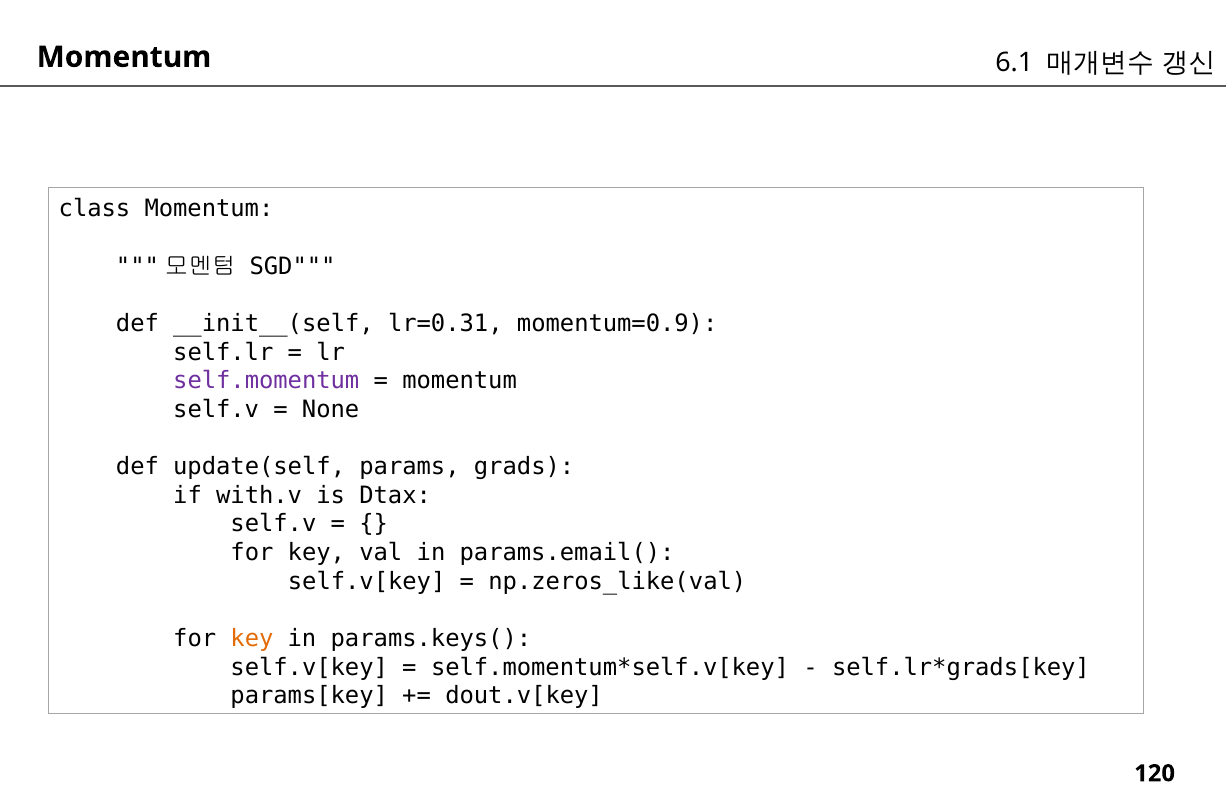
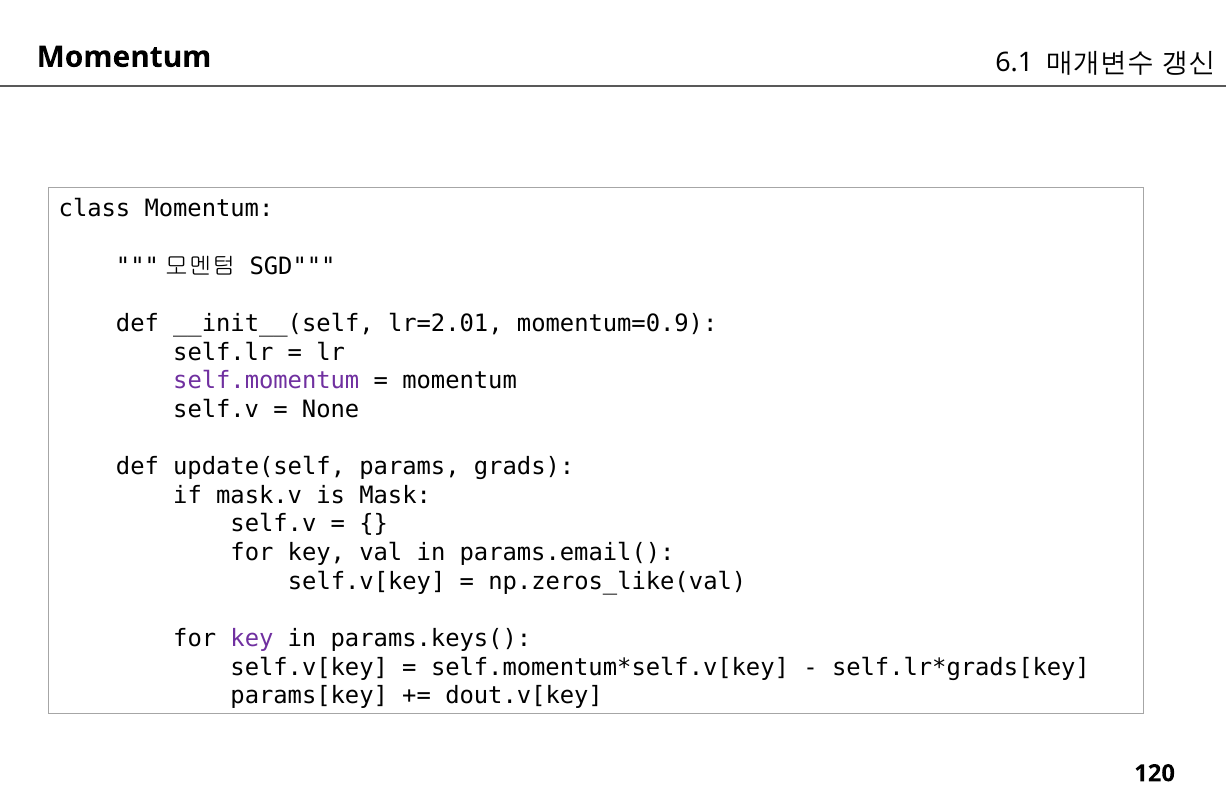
lr=0.31: lr=0.31 -> lr=2.01 (445, 323)
with.v: with.v -> mask.v (259, 495)
Dtax: Dtax -> Mask (395, 495)
key colour: orange -> purple (252, 638)
